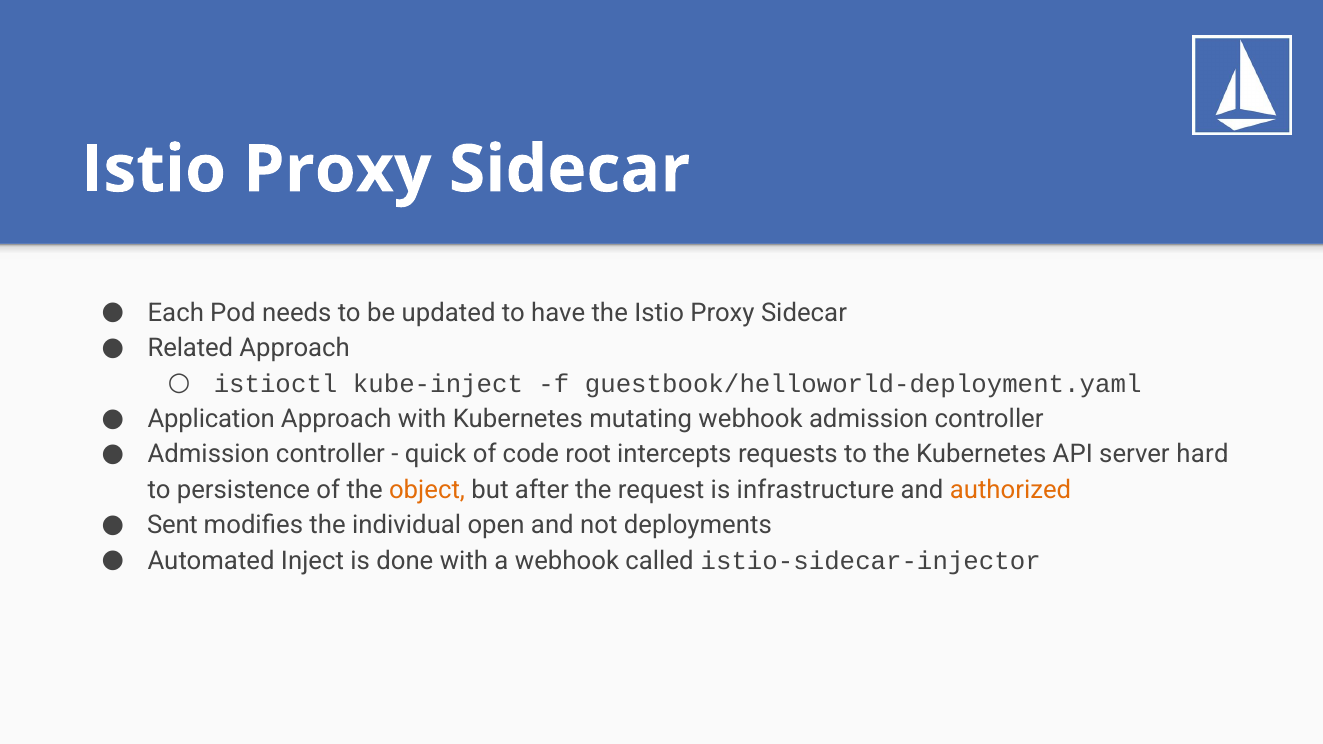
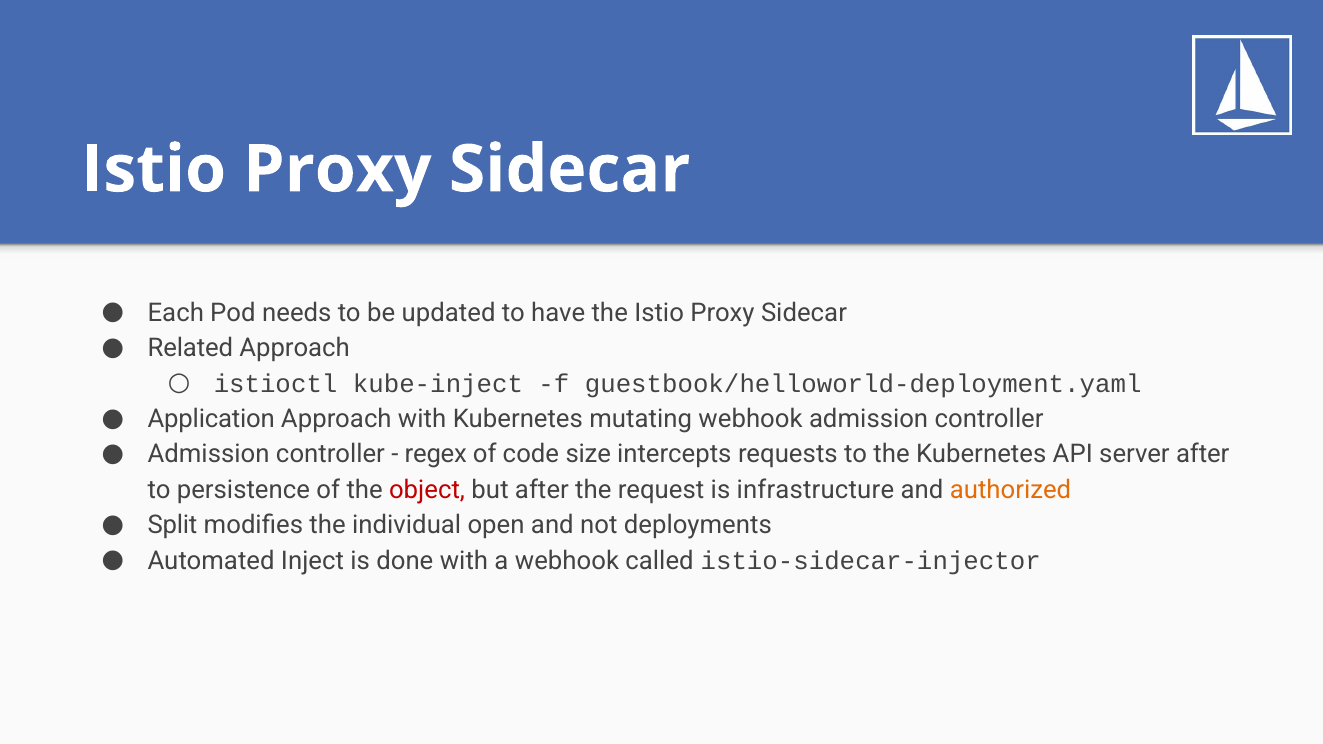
quick: quick -> regex (436, 455)
root: root -> size (588, 455)
server hard: hard -> after (1203, 455)
object colour: orange -> red (427, 490)
Sent: Sent -> Split (173, 526)
